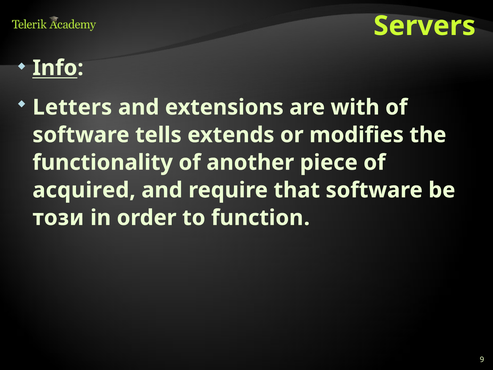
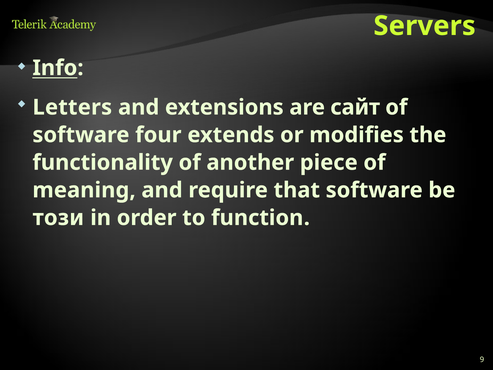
with: with -> сайт (355, 107)
tells: tells -> four (158, 135)
acquired: acquired -> meaning (84, 190)
